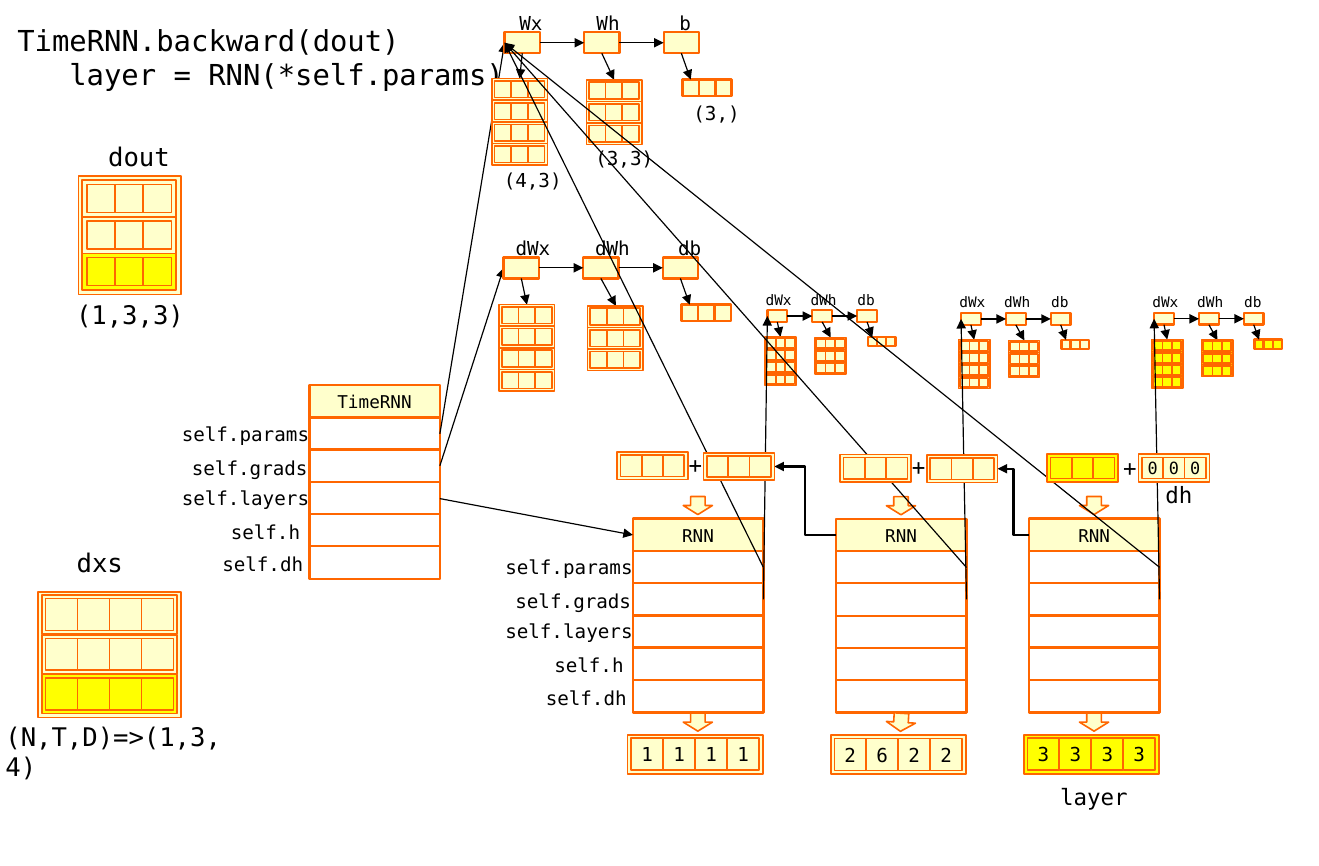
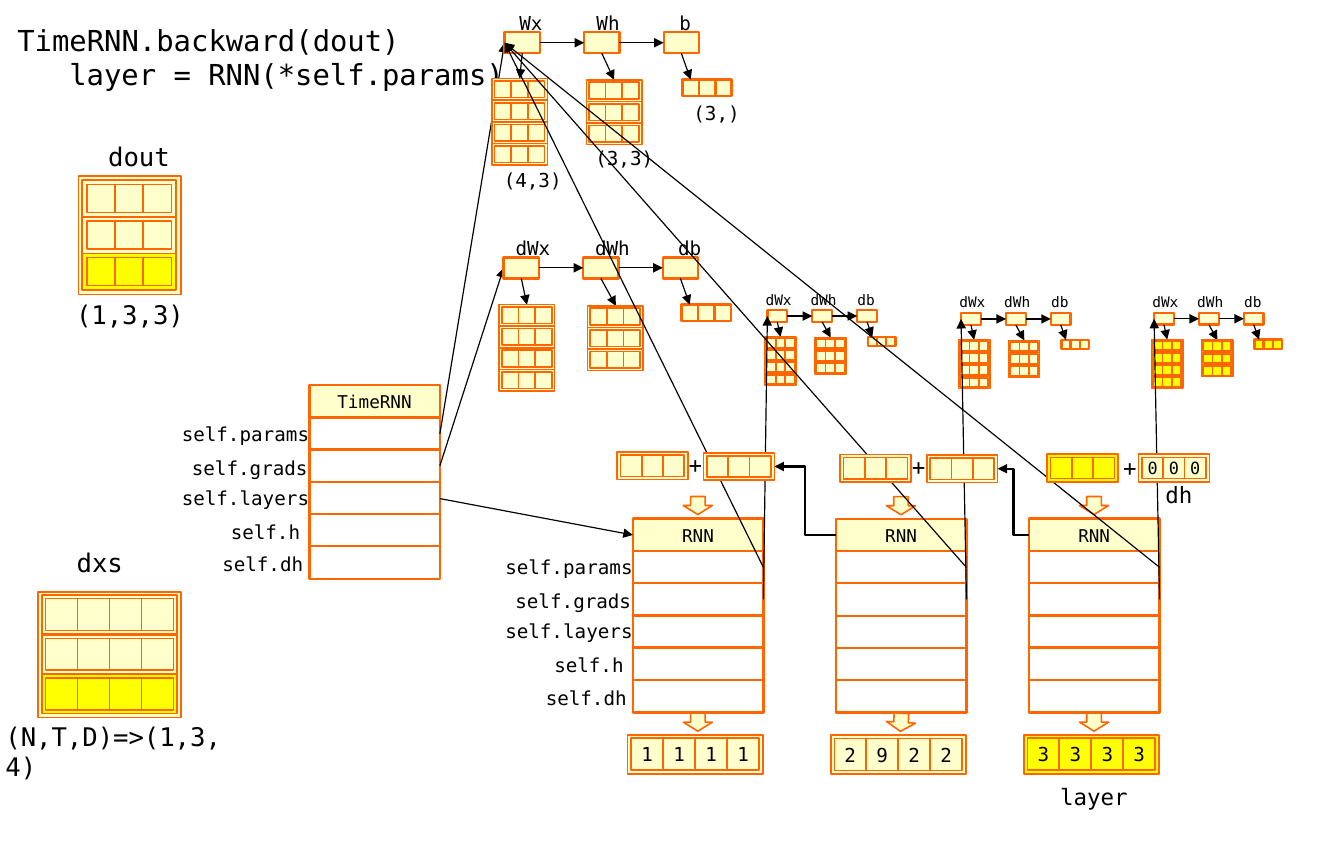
6: 6 -> 9 (882, 756)
